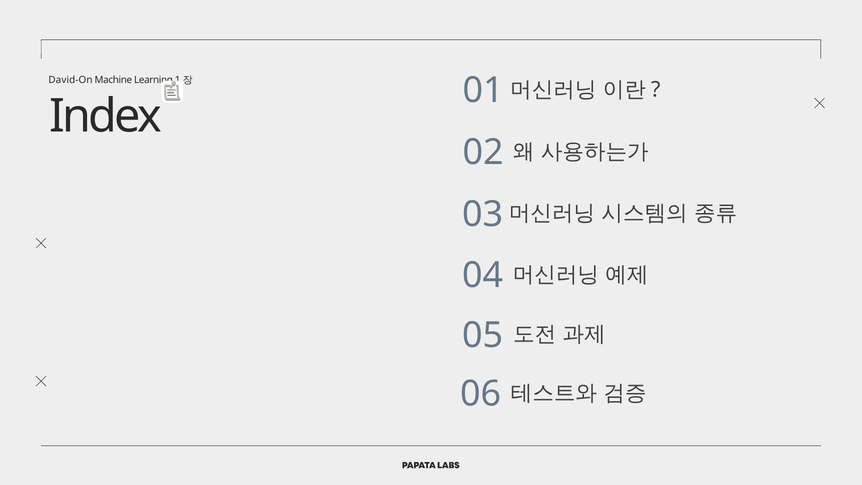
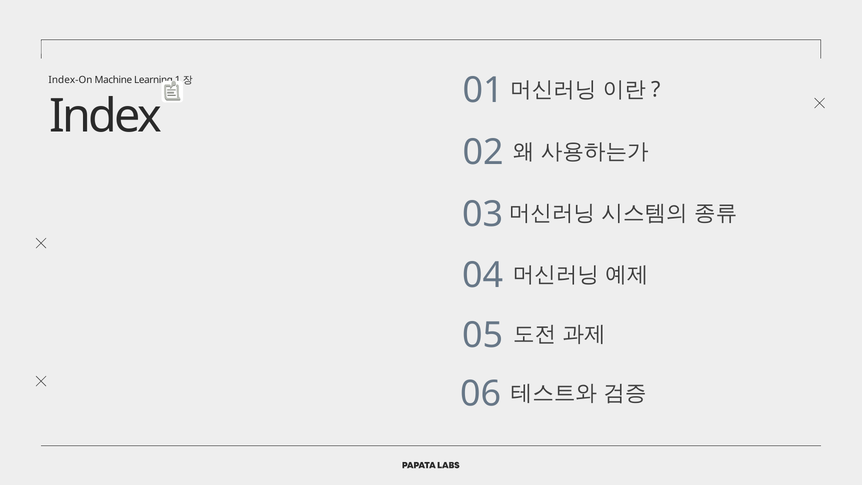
David-On: David-On -> Index-On (70, 80)
